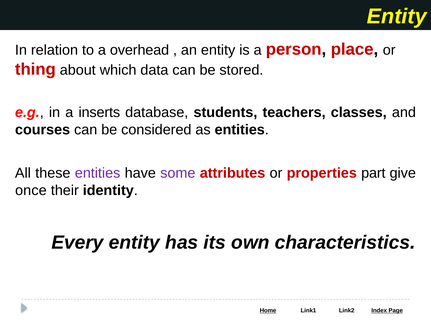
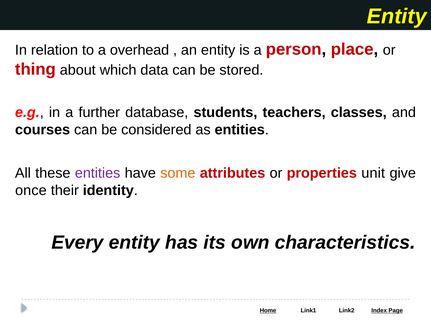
inserts: inserts -> further (99, 113)
some colour: purple -> orange (178, 173)
part: part -> unit (373, 173)
